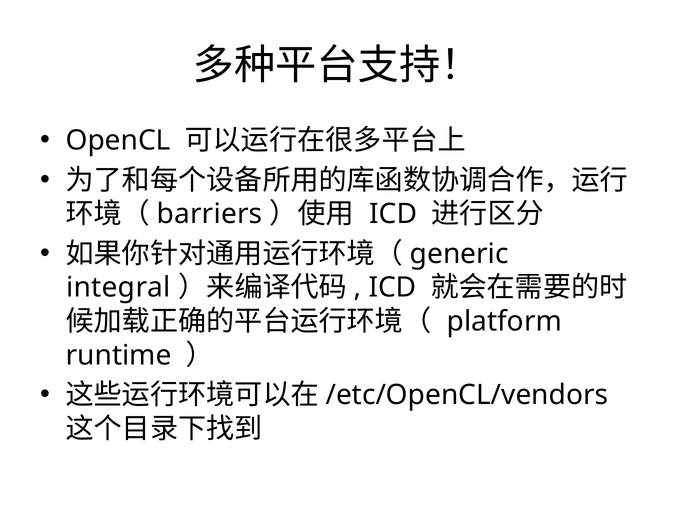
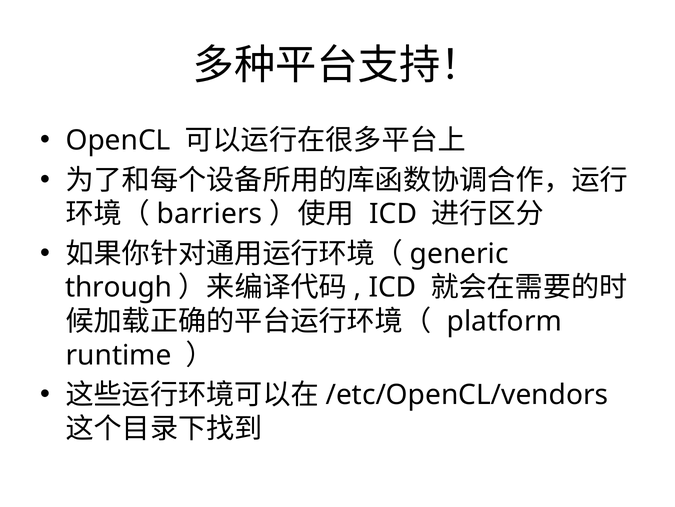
integral: integral -> through (119, 287)
